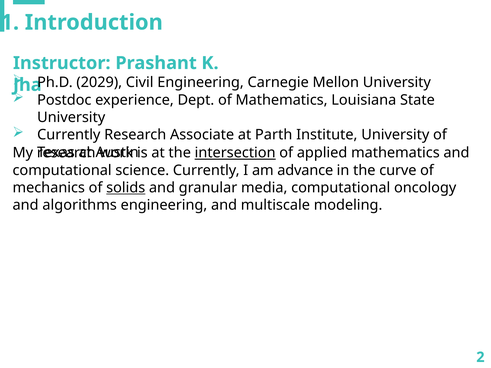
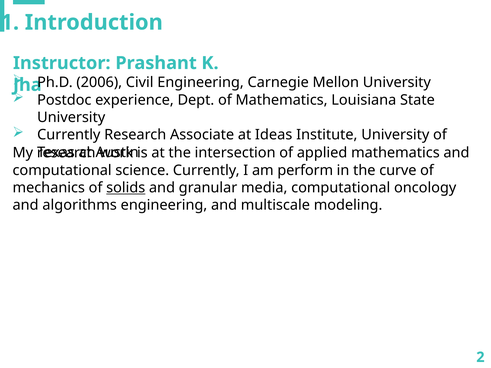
2029: 2029 -> 2006 (99, 83)
Parth: Parth -> Ideas (274, 135)
intersection underline: present -> none (235, 153)
advance: advance -> perform (305, 170)
